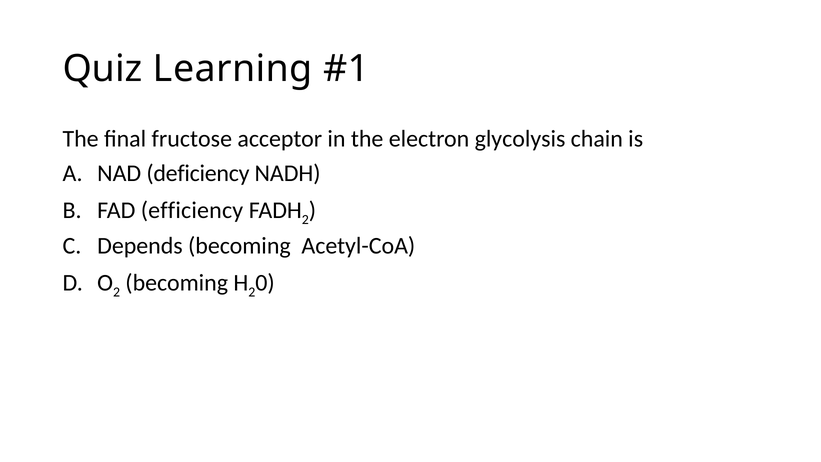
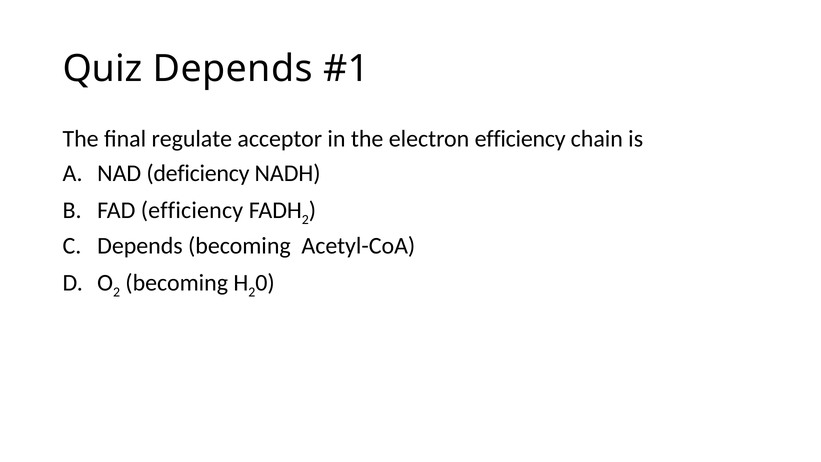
Quiz Learning: Learning -> Depends (233, 69)
fructose: fructose -> regulate (192, 139)
electron glycolysis: glycolysis -> efficiency (520, 139)
